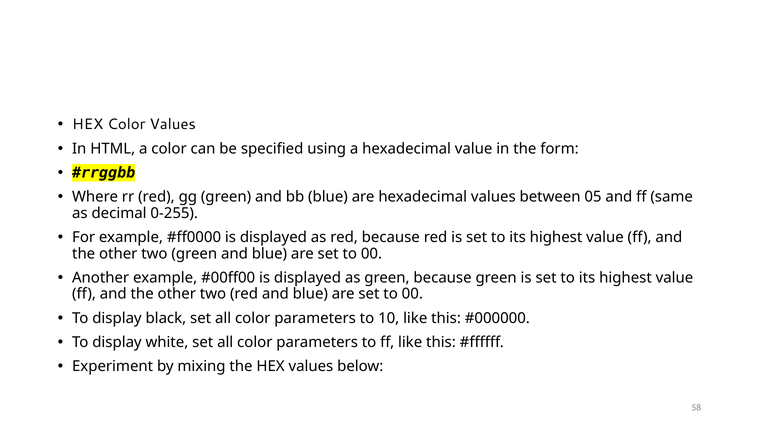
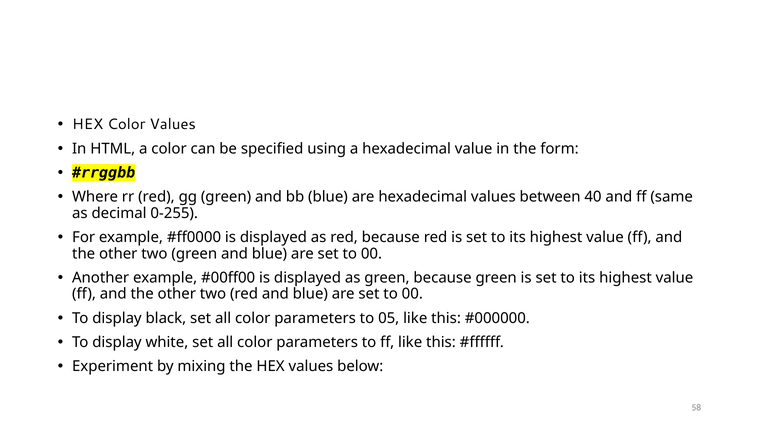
05: 05 -> 40 (593, 197)
10: 10 -> 05 (389, 318)
